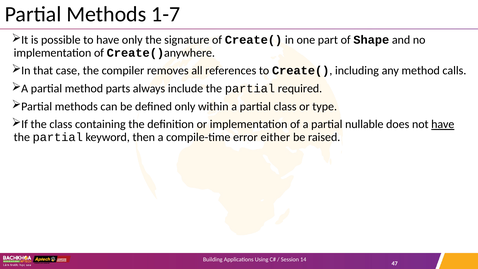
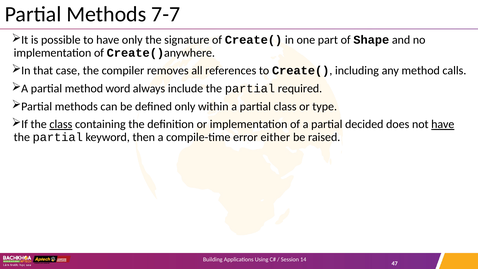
1-7: 1-7 -> 7-7 (166, 14)
parts: parts -> word (118, 89)
class underline: none -> present (61, 124)
nullable: nullable -> decided (364, 124)
